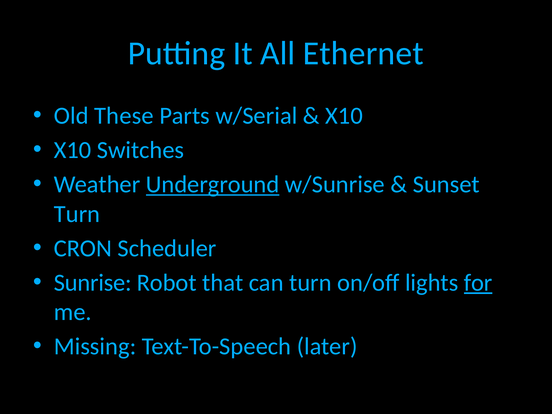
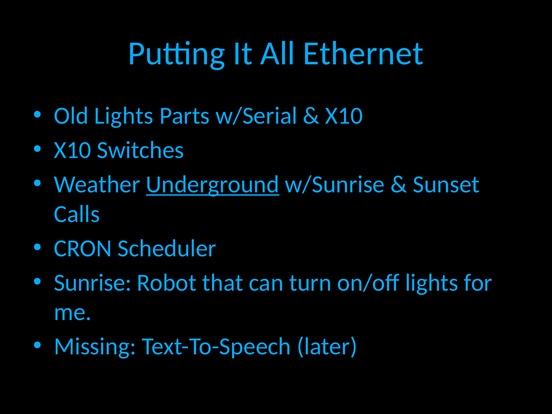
Old These: These -> Lights (124, 116)
Turn: Turn -> Calls (77, 214)
for underline: present -> none (478, 283)
